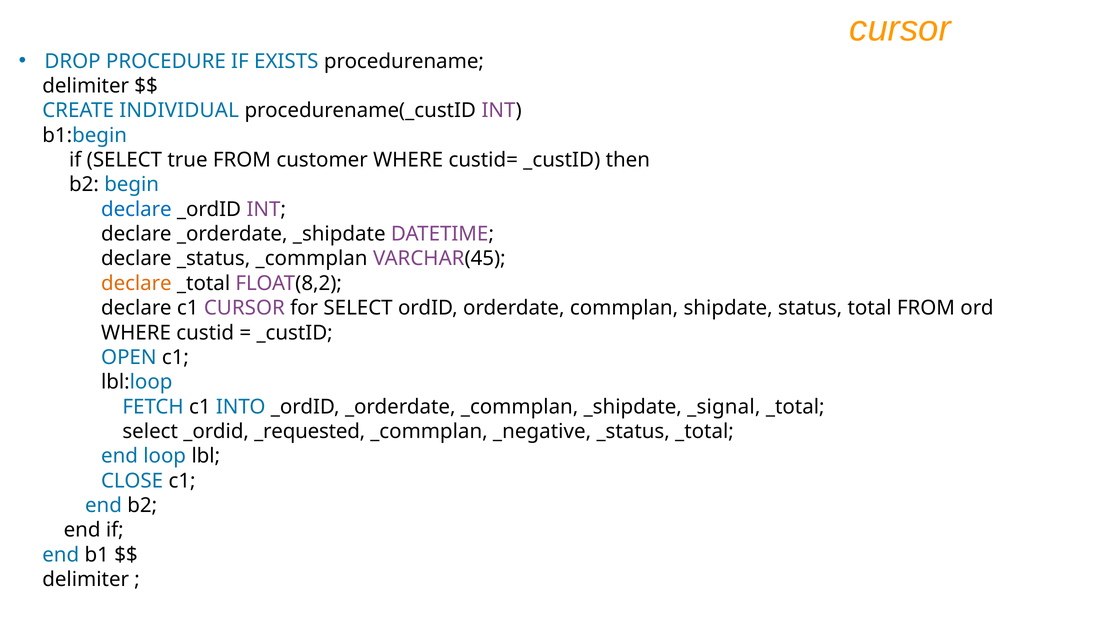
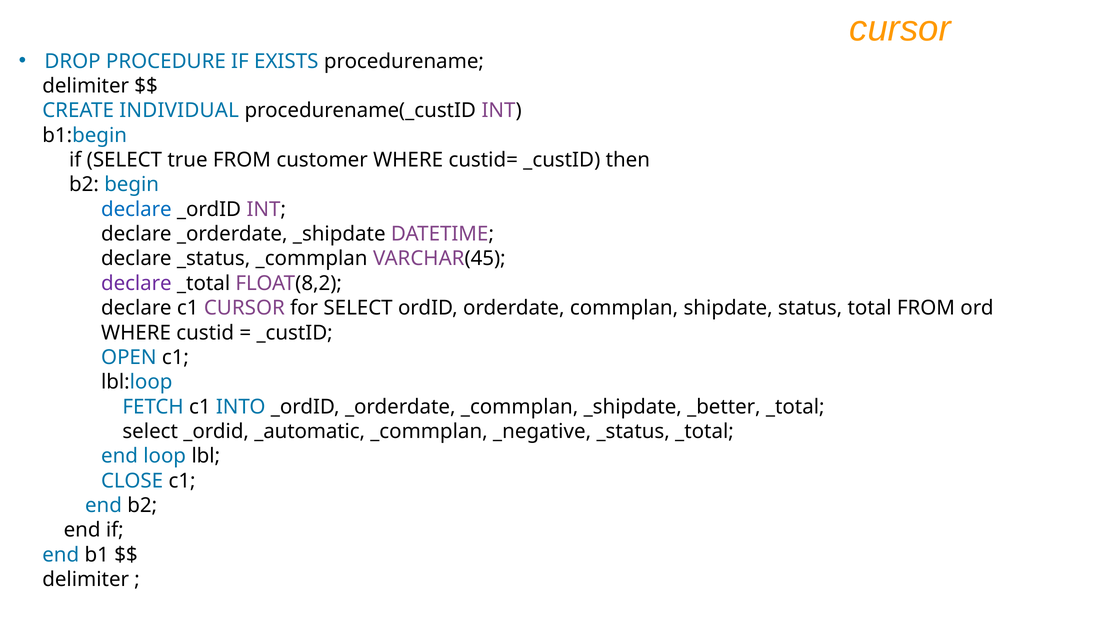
declare colour: orange -> purple (136, 283)
_signal: _signal -> _better (724, 406)
_requested: _requested -> _automatic (310, 431)
